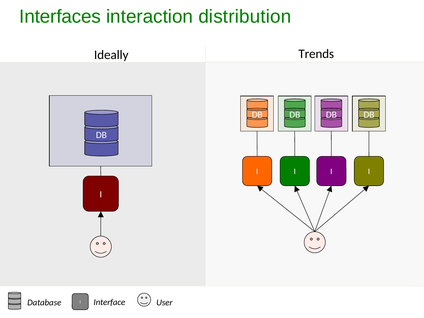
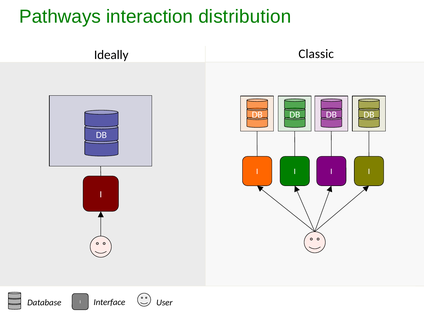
Interfaces: Interfaces -> Pathways (60, 17)
Trends: Trends -> Classic (316, 54)
